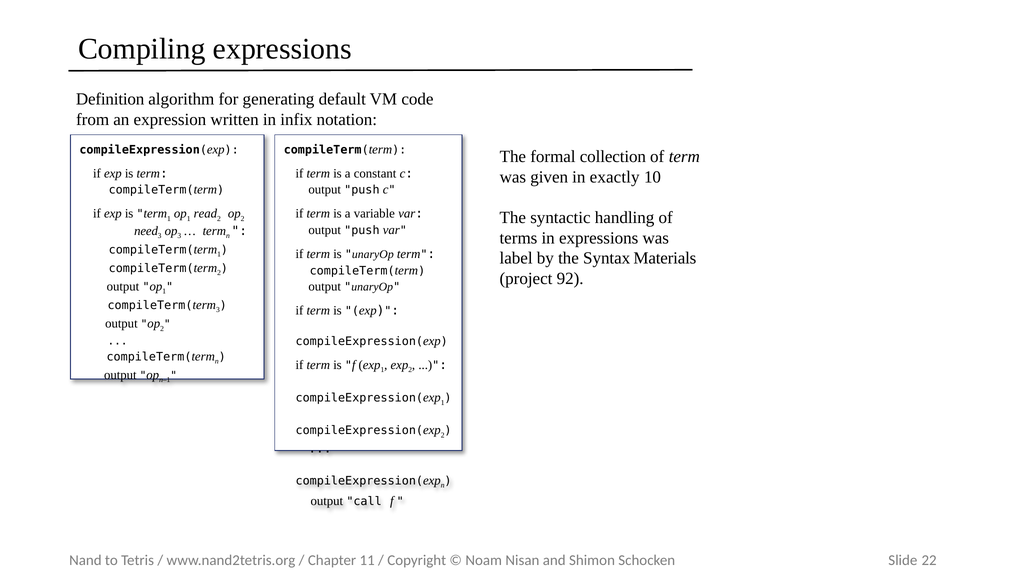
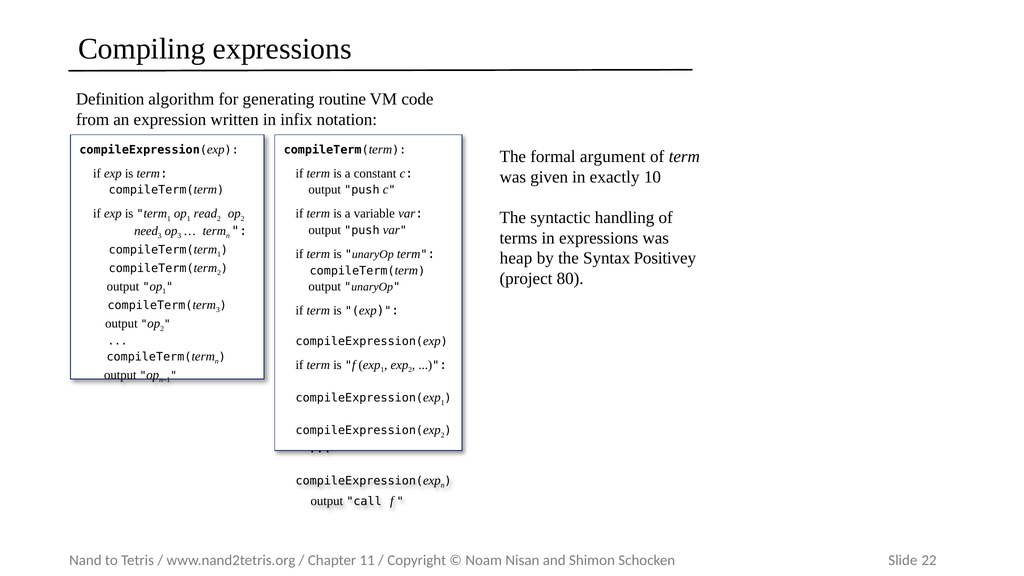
default: default -> routine (342, 99)
collection: collection -> argument (613, 156)
label: label -> heap (516, 258)
Materials: Materials -> Positivey (665, 258)
92: 92 -> 80 (570, 279)
